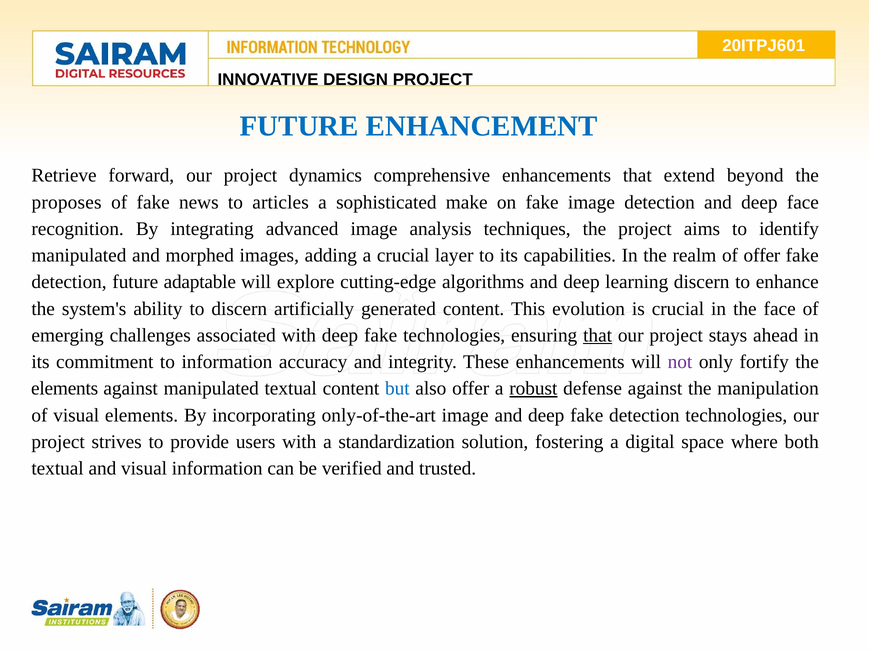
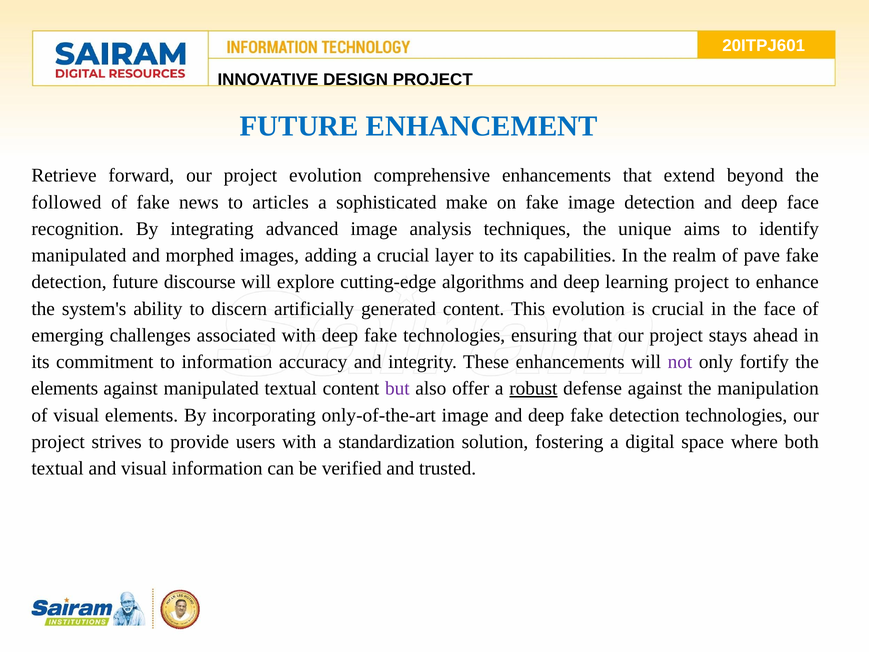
project dynamics: dynamics -> evolution (325, 175)
proposes: proposes -> followed (67, 202)
the project: project -> unique (645, 229)
of offer: offer -> pave (762, 255)
adaptable: adaptable -> discourse (200, 282)
learning discern: discern -> project (702, 282)
that underline: present -> none (598, 335)
but colour: blue -> purple (397, 388)
